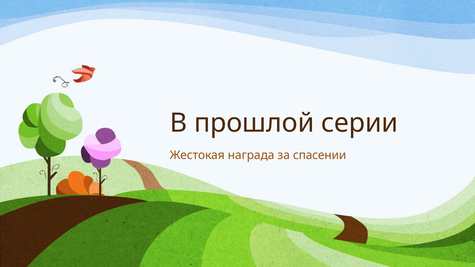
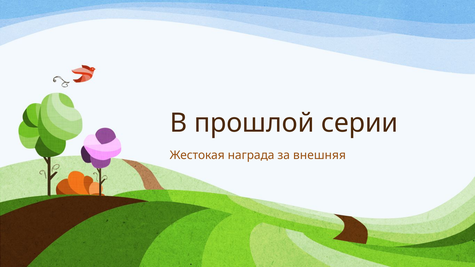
спасении: спасении -> внешняя (319, 155)
